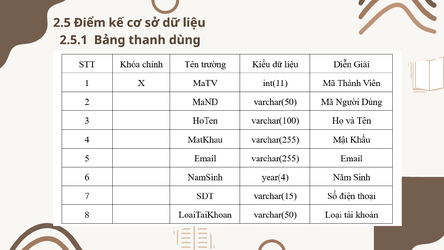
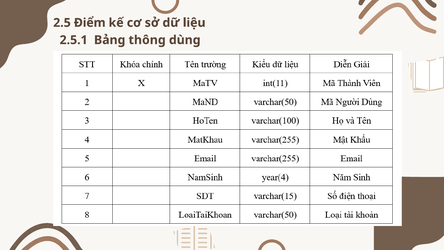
thanh: thanh -> thông (147, 40)
